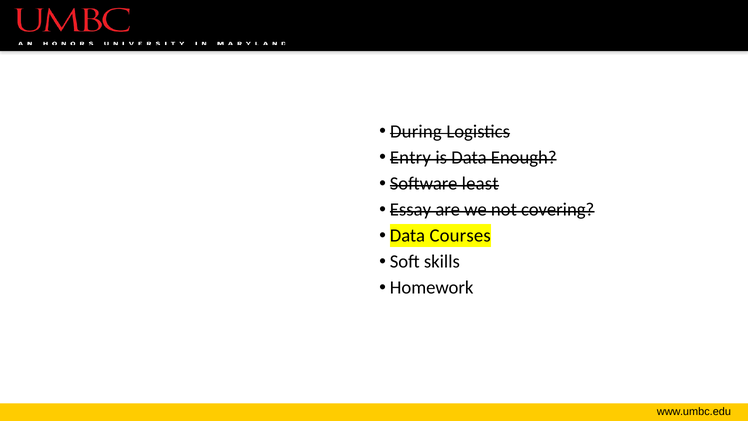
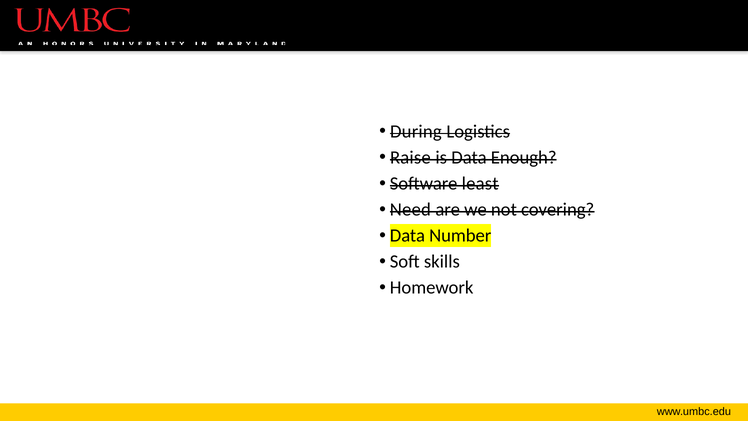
Entry: Entry -> Raise (410, 157)
Essay: Essay -> Need (410, 210)
Courses: Courses -> Number (460, 236)
